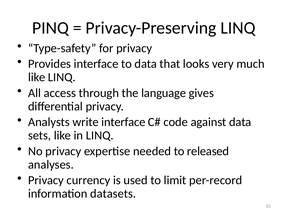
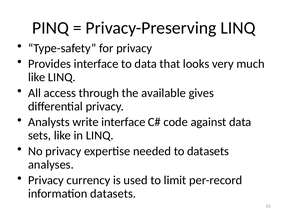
language: language -> available (164, 93)
to released: released -> datasets (208, 151)
